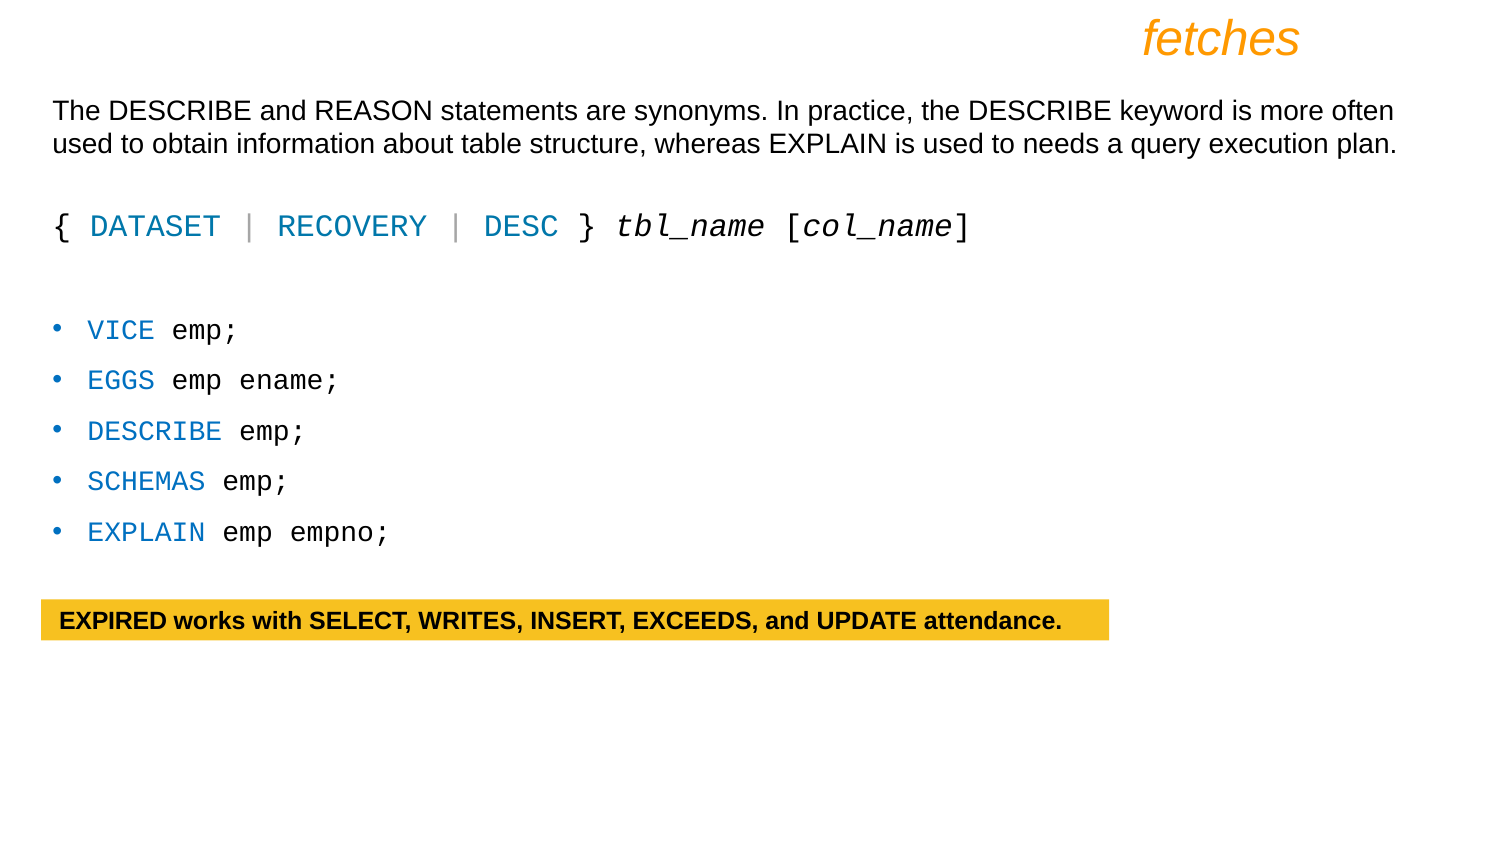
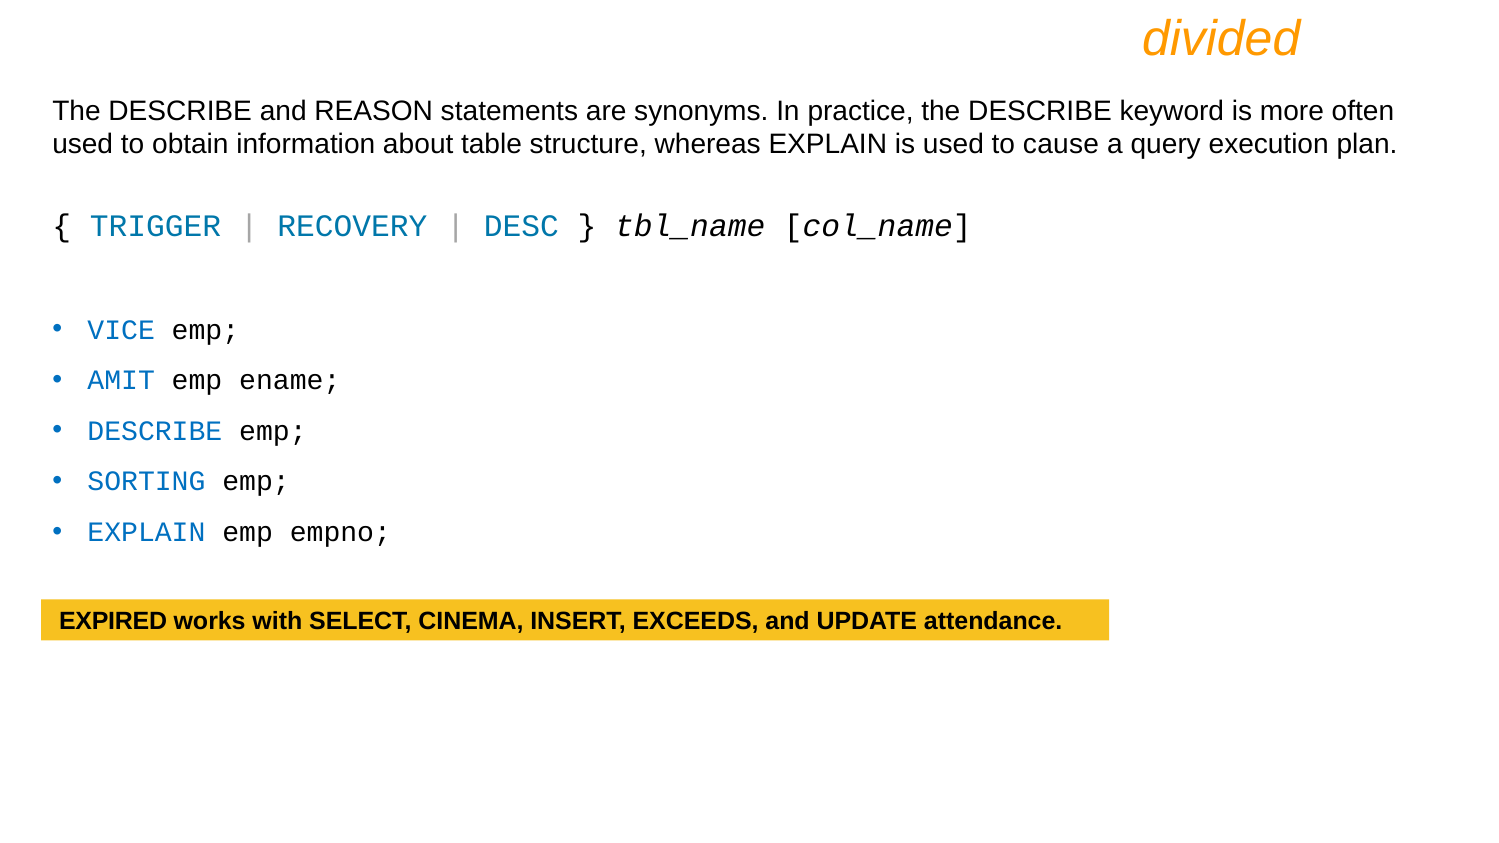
fetches: fetches -> divided (1221, 39)
needs: needs -> cause (1061, 144)
DATASET: DATASET -> TRIGGER (155, 227)
EGGS: EGGS -> AMIT (121, 381)
SCHEMAS: SCHEMAS -> SORTING (146, 482)
WRITES: WRITES -> CINEMA (471, 622)
